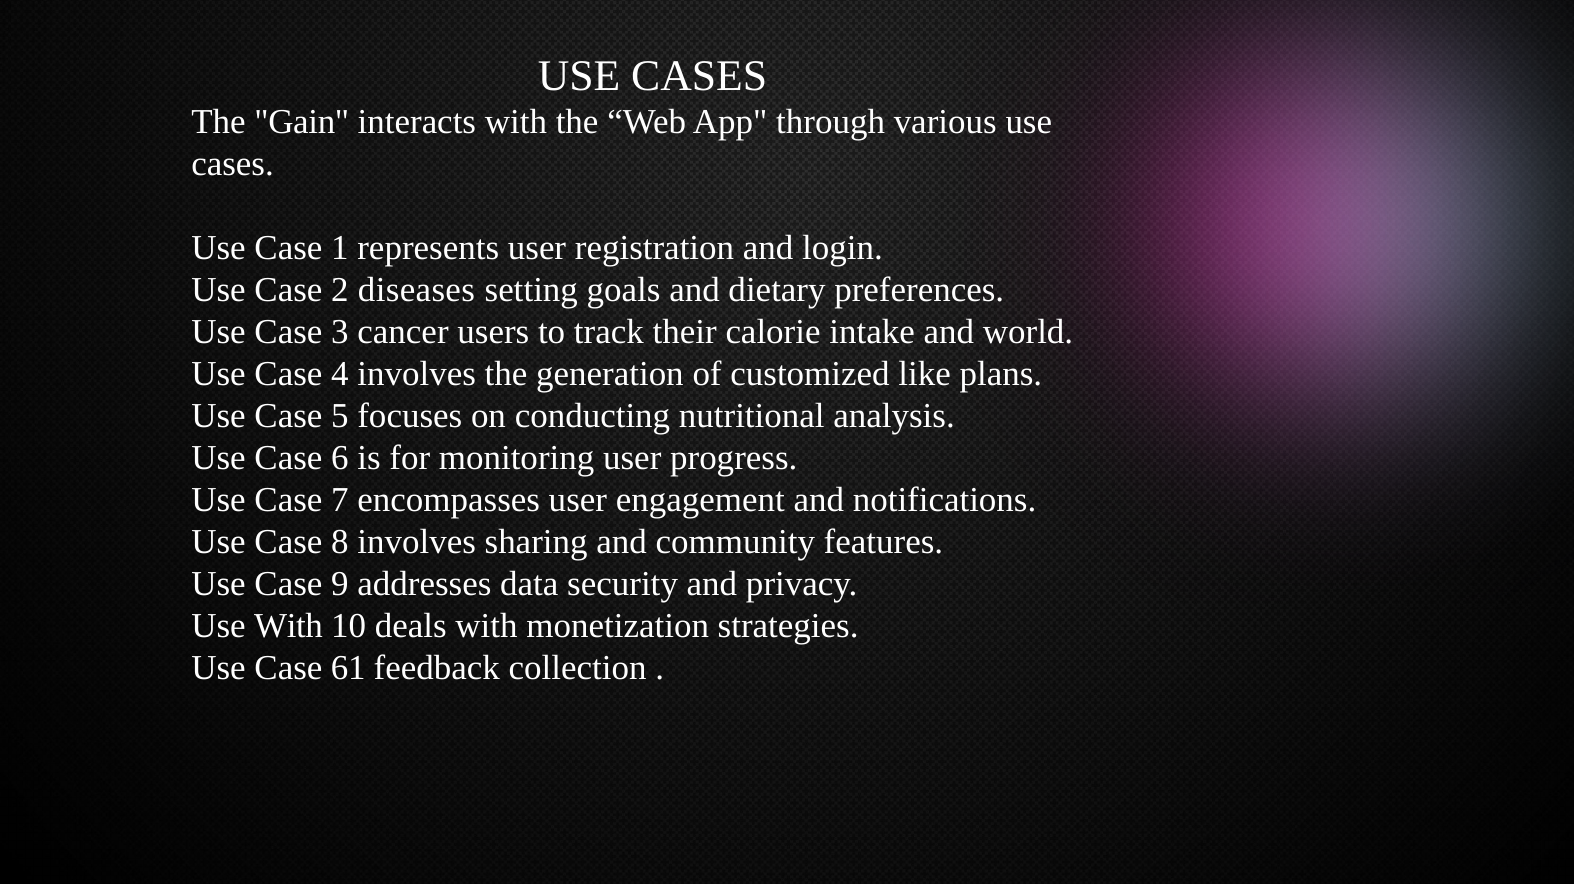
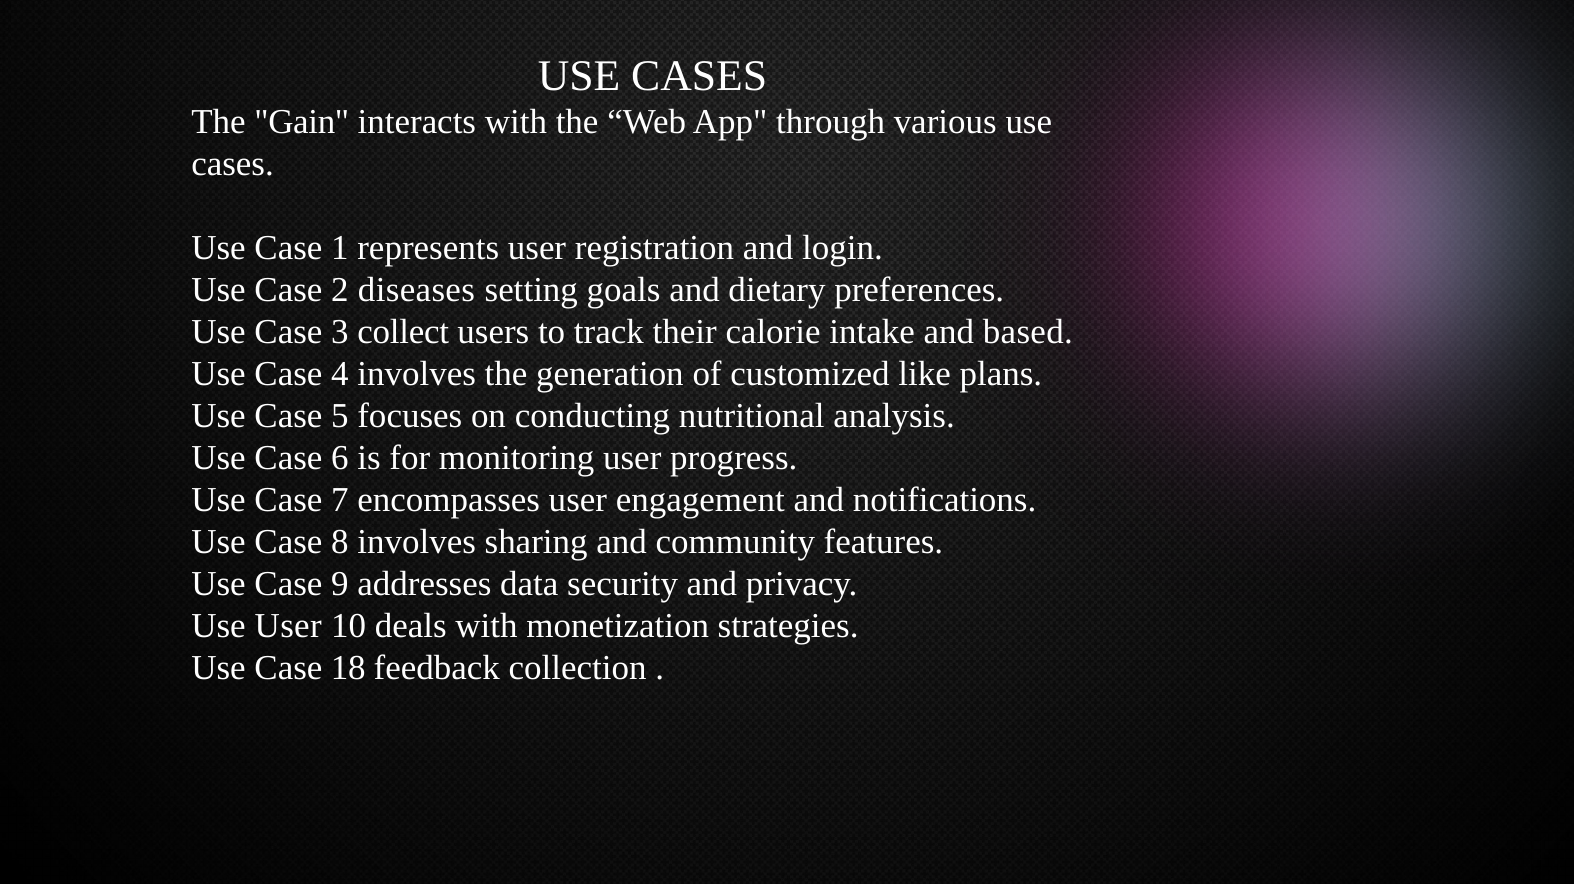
cancer: cancer -> collect (403, 332)
world: world -> based (1028, 332)
Use With: With -> User (288, 626)
61: 61 -> 18 (348, 668)
